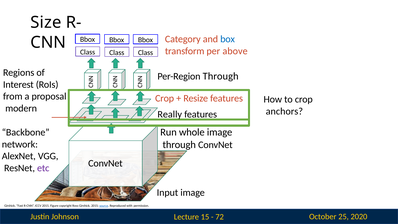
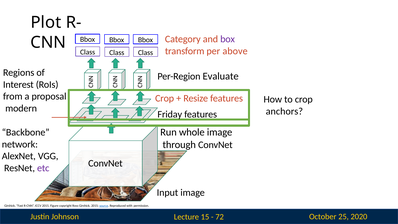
Size: Size -> Plot (46, 22)
box colour: blue -> purple (228, 39)
Per-Region Through: Through -> Evaluate (221, 76)
Really: Really -> Friday (170, 114)
